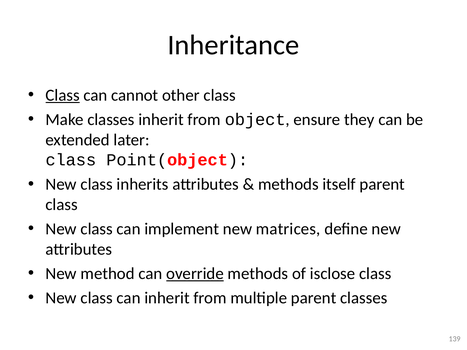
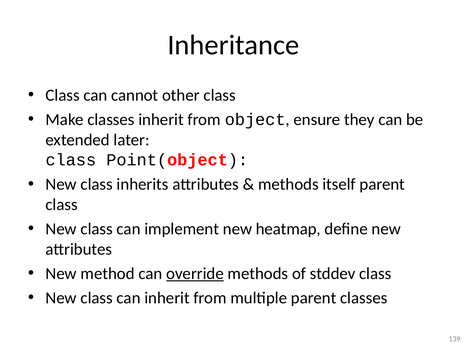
Class underline: present -> none (63, 95)
matrices: matrices -> heatmap (288, 229)
isclose: isclose -> stddev (333, 274)
